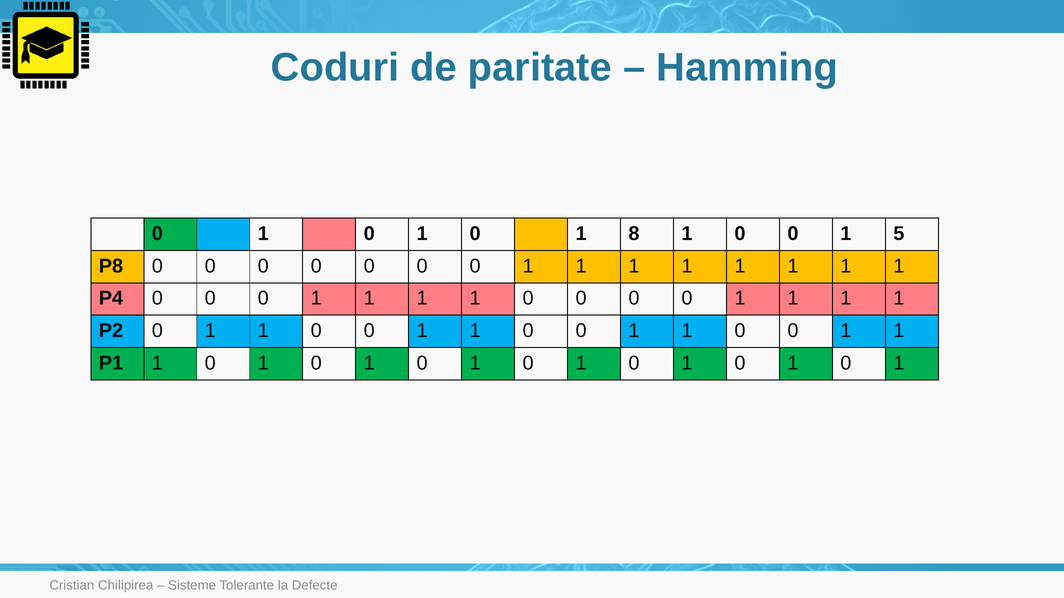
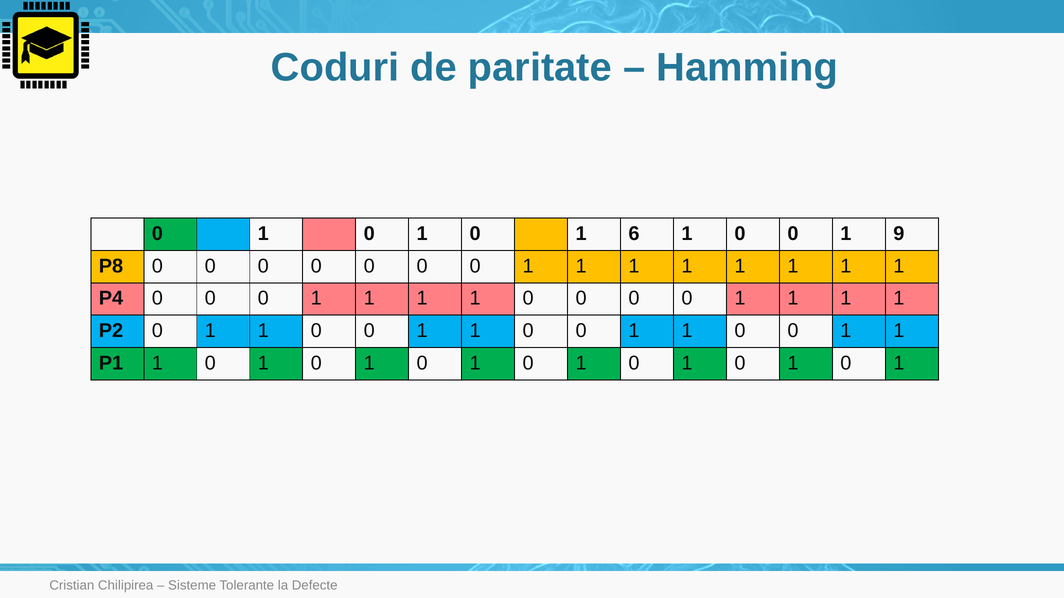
8: 8 -> 6 (634, 234)
5: 5 -> 9 (899, 234)
